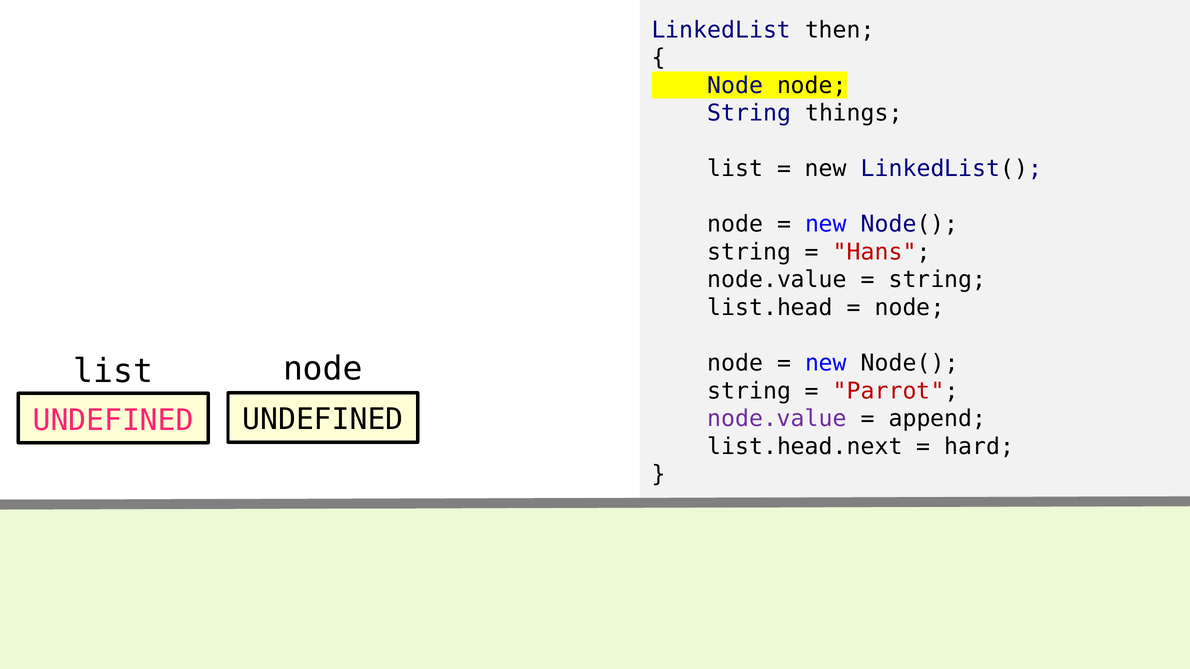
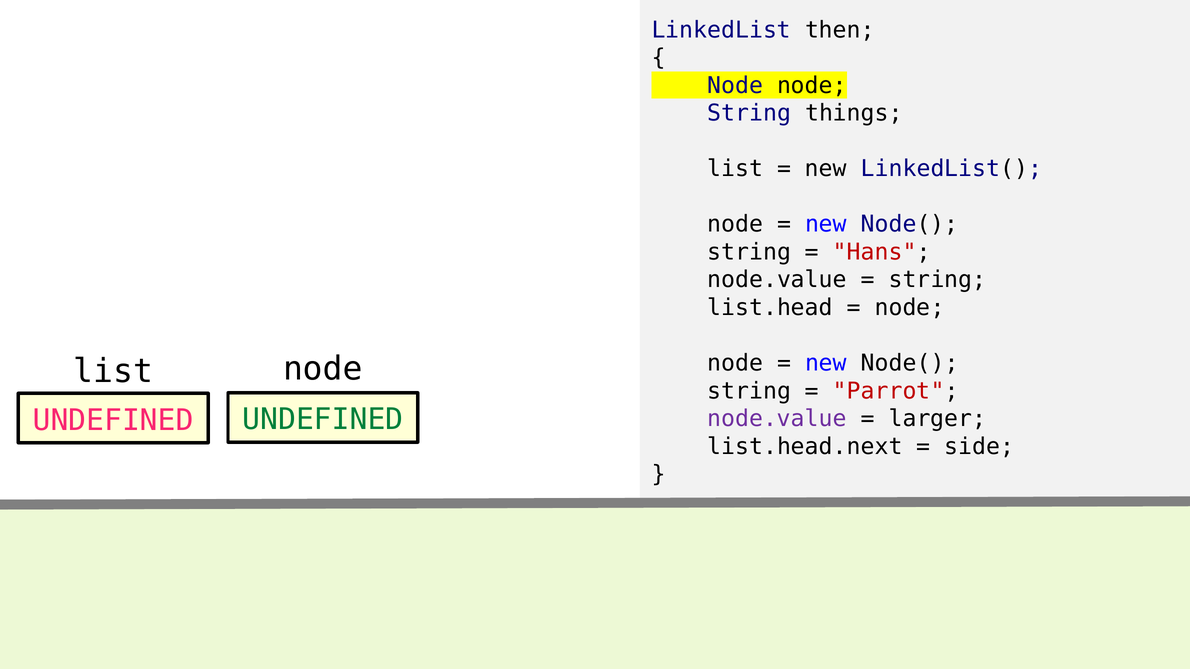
UNDEFINED colour: black -> green (323, 420)
append: append -> larger (937, 419)
hard: hard -> side (979, 447)
